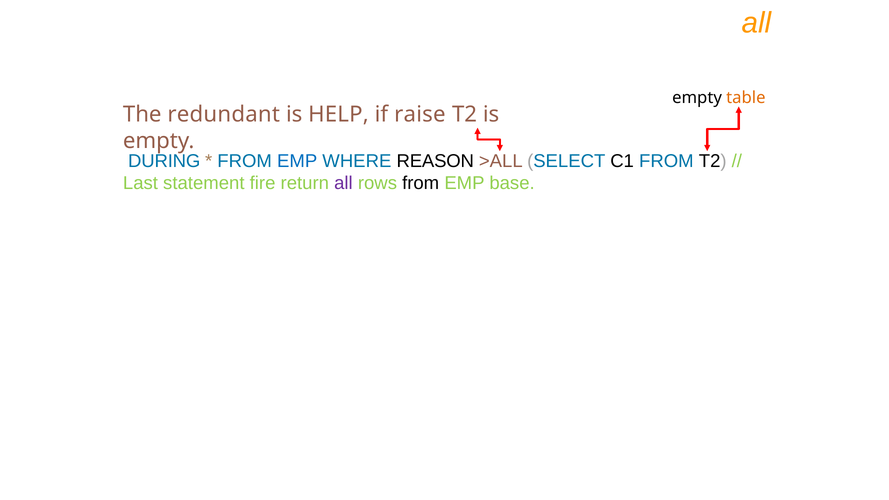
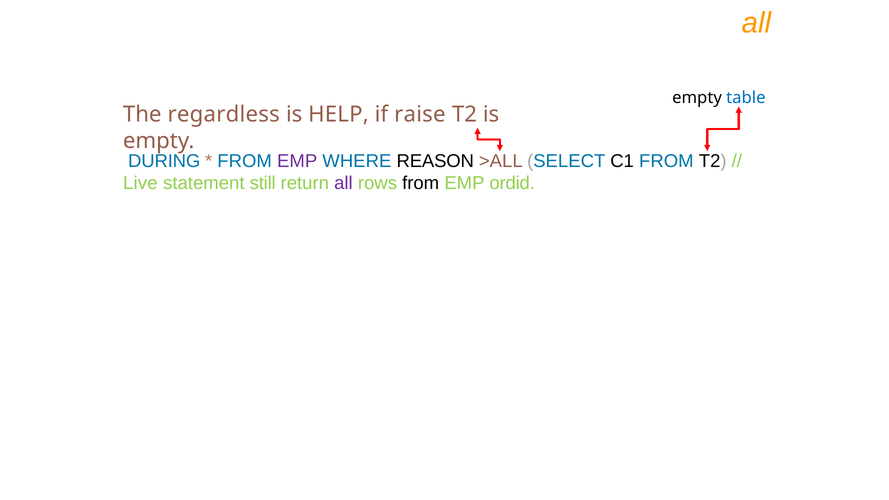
table colour: orange -> blue (746, 98)
redundant: redundant -> regardless (224, 114)
EMP colour: blue -> purple (297, 161)
Last: Last -> Live (140, 183)
fire: fire -> still (263, 183)
base: base -> ordid (512, 183)
